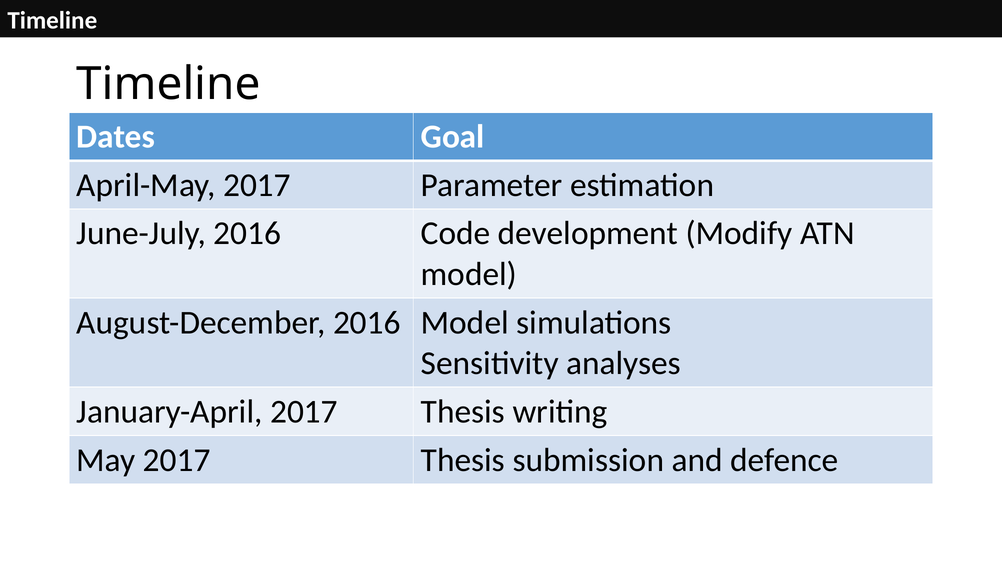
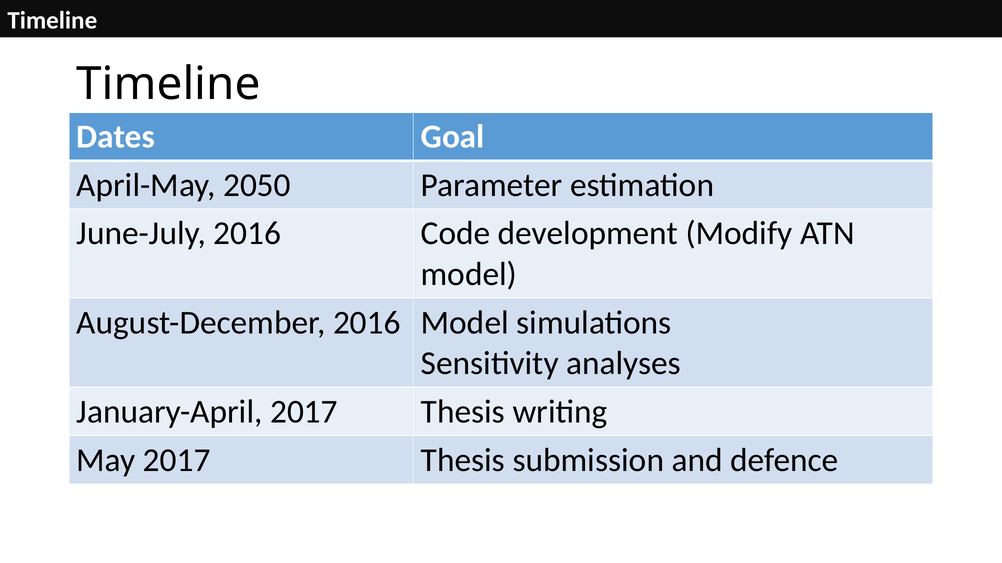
April-May 2017: 2017 -> 2050 (257, 185)
